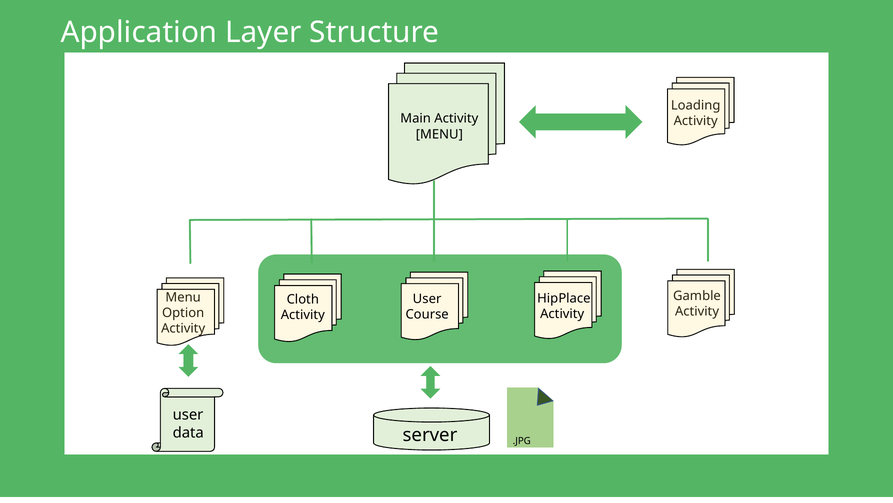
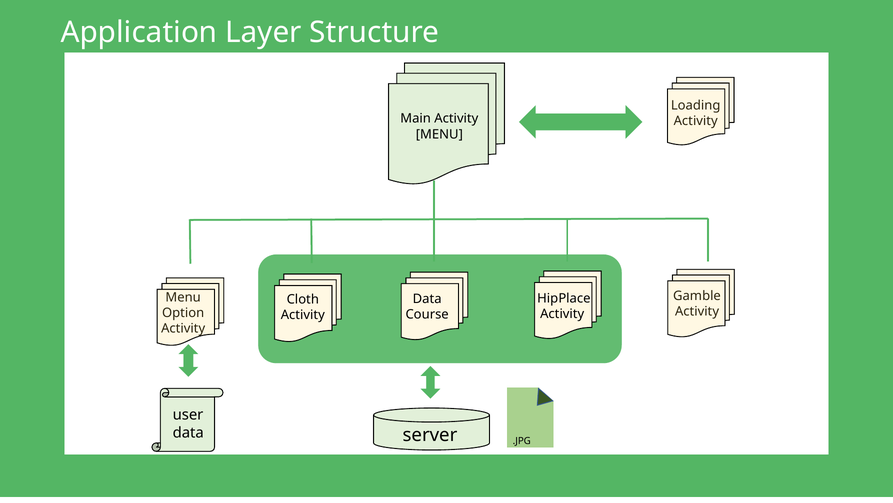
User: User -> Data (427, 298)
